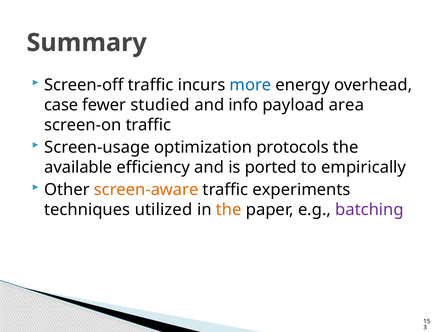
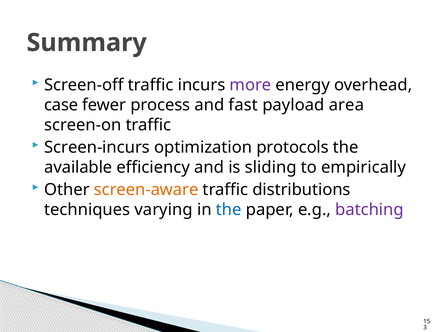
more colour: blue -> purple (250, 85)
studied: studied -> process (160, 105)
info: info -> fast (243, 105)
Screen-usage: Screen-usage -> Screen-incurs (97, 147)
ported: ported -> sliding (271, 167)
experiments: experiments -> distributions (302, 190)
utilized: utilized -> varying (164, 210)
the colour: orange -> blue (229, 210)
